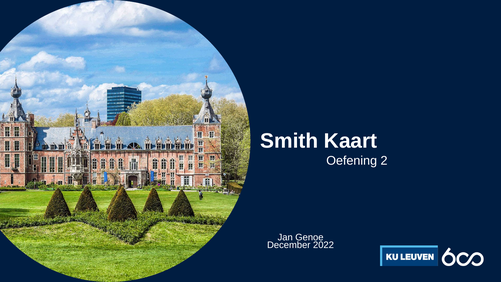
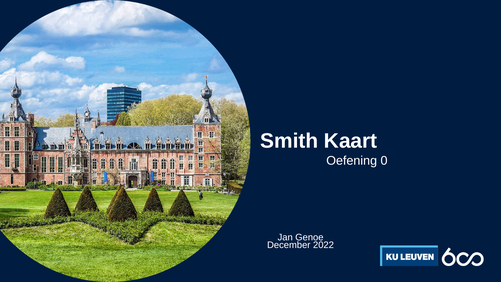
2: 2 -> 0 (384, 161)
